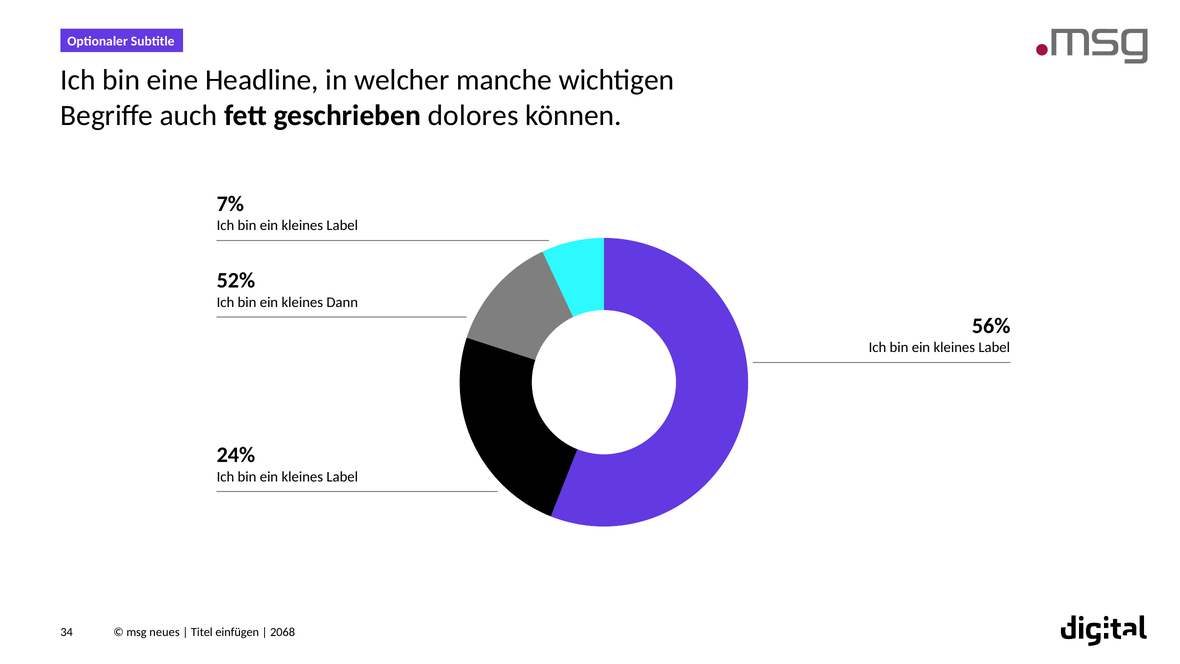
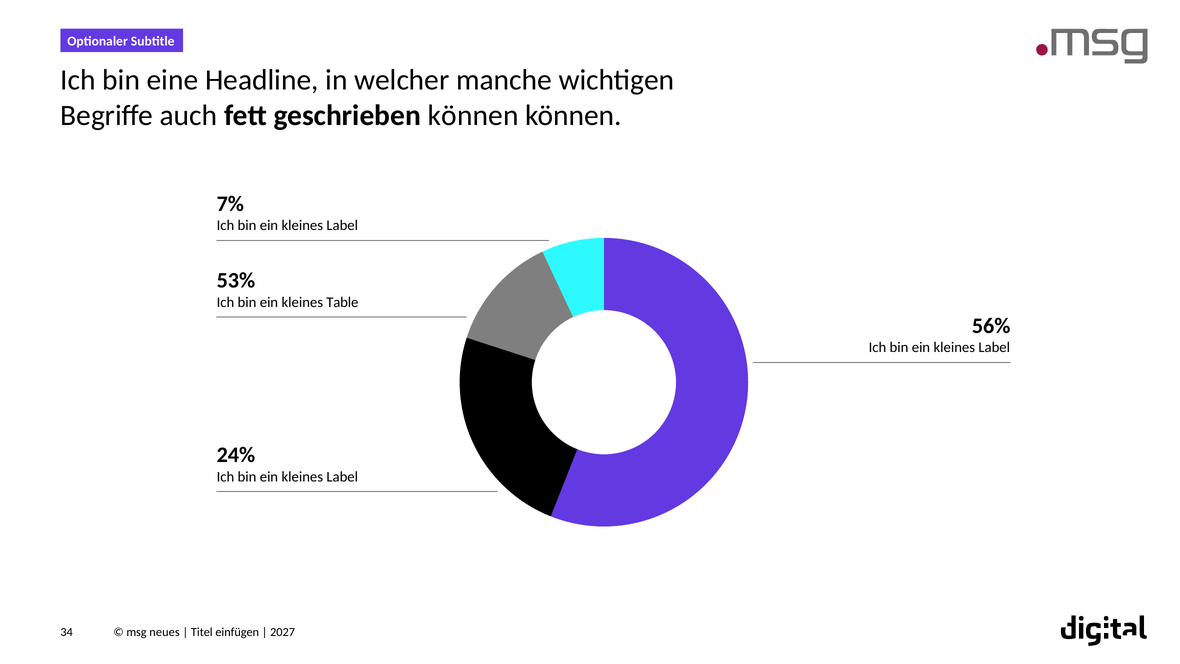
geschrieben dolores: dolores -> können (473, 115)
52%: 52% -> 53% (236, 281)
Dann: Dann -> Table (342, 302)
2068: 2068 -> 2027 (283, 632)
